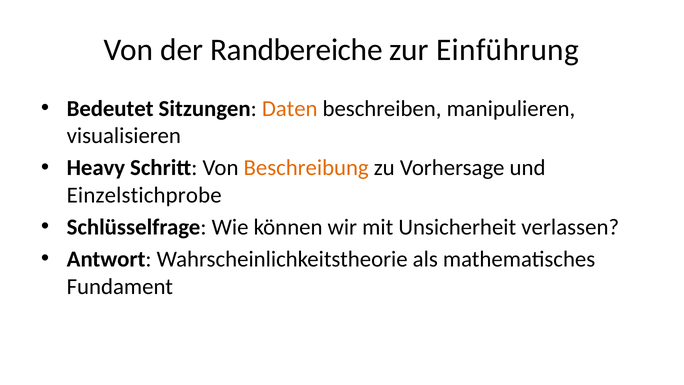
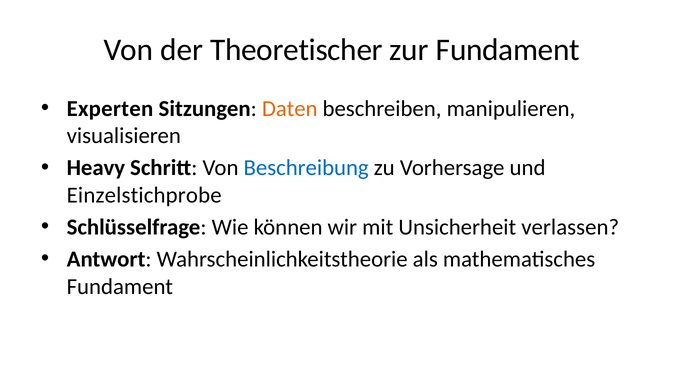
Randbereiche: Randbereiche -> Theoretischer (296, 50)
zur Einführung: Einführung -> Fundament (508, 50)
Bedeutet: Bedeutet -> Experten (110, 108)
Beschreibung colour: orange -> blue (306, 168)
